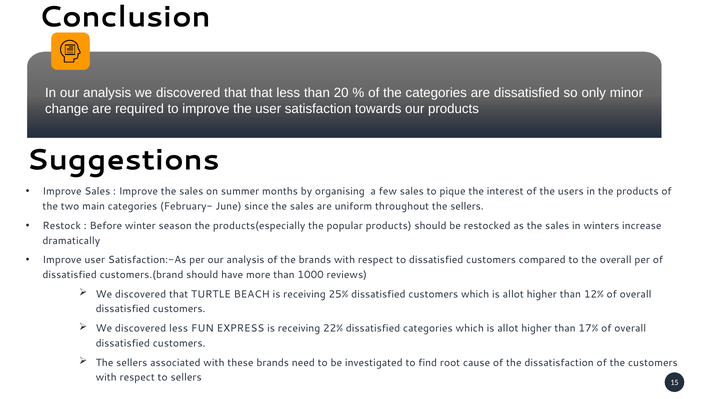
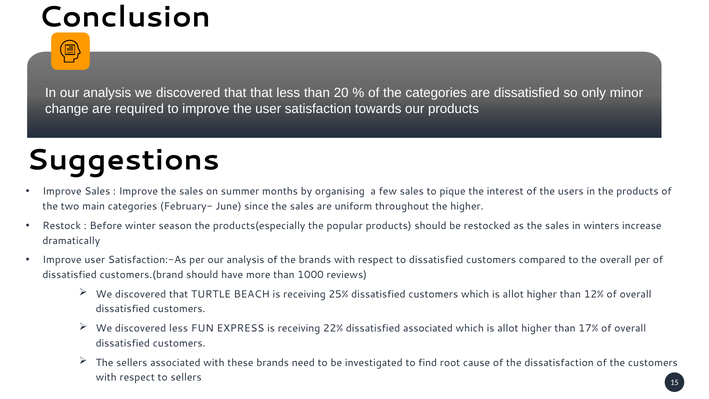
throughout the sellers: sellers -> higher (467, 206)
dissatisfied categories: categories -> associated (428, 328)
